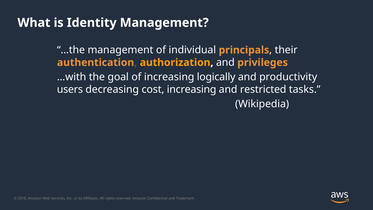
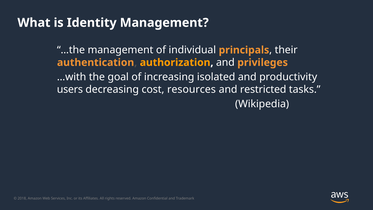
logically: logically -> isolated (216, 77)
cost increasing: increasing -> resources (191, 89)
